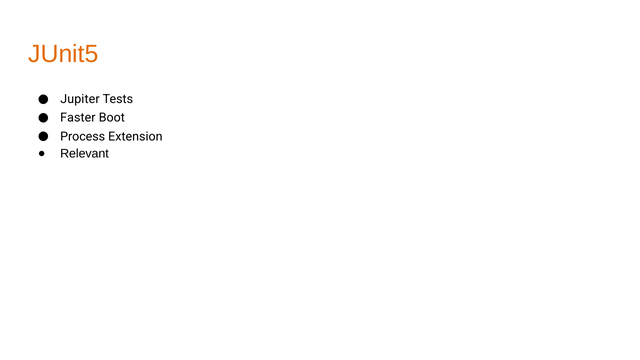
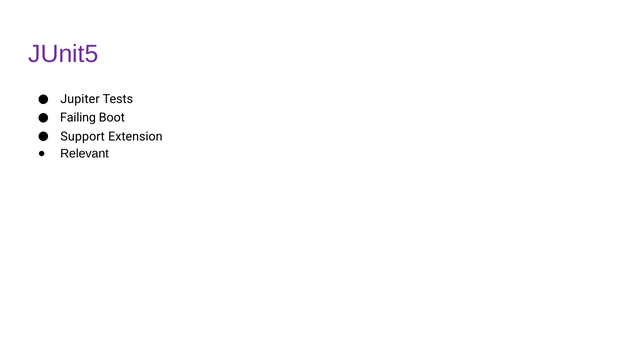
JUnit5 colour: orange -> purple (63, 54)
Faster: Faster -> Failing (78, 118)
Process: Process -> Support (83, 136)
